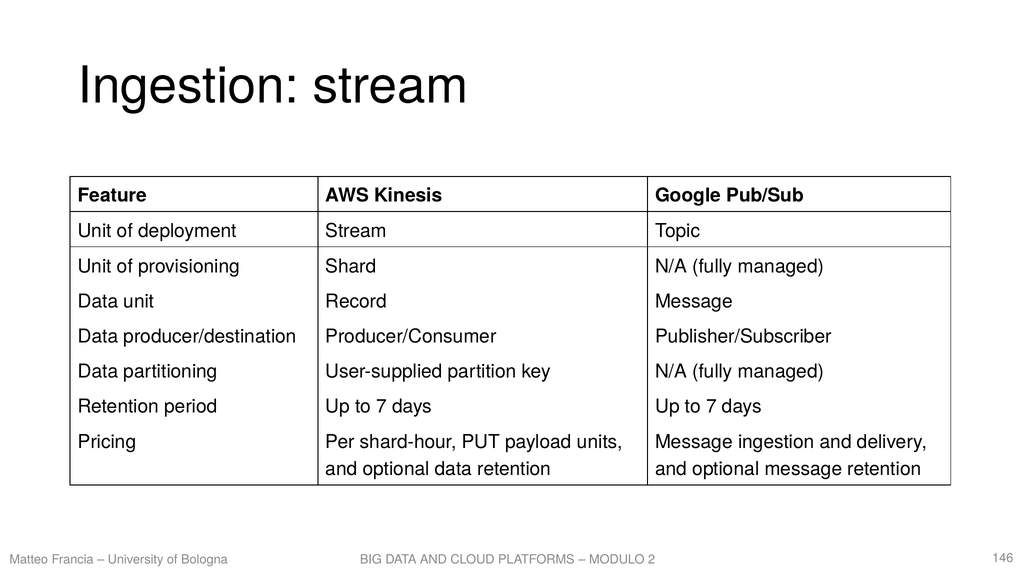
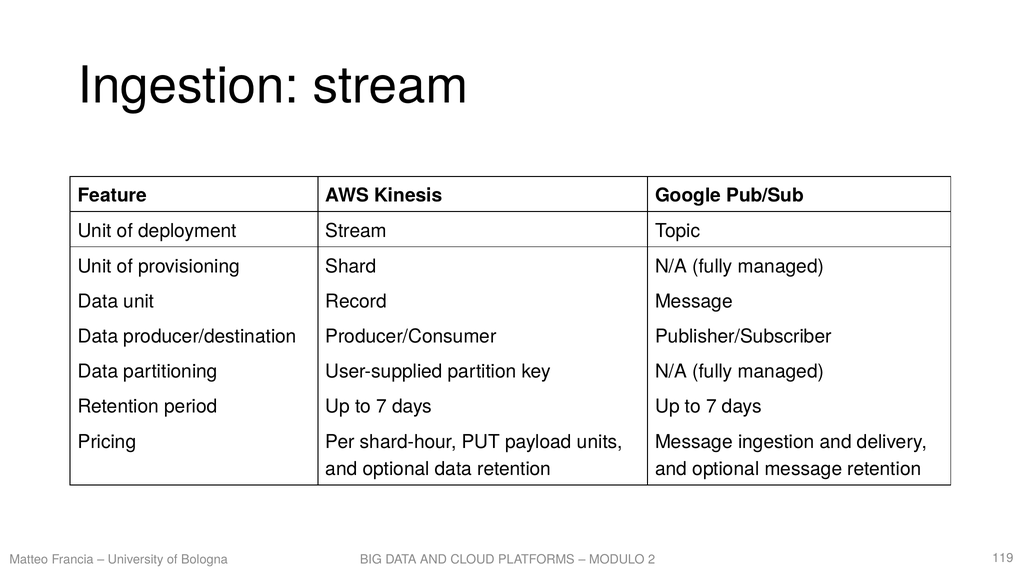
146: 146 -> 119 (1003, 558)
